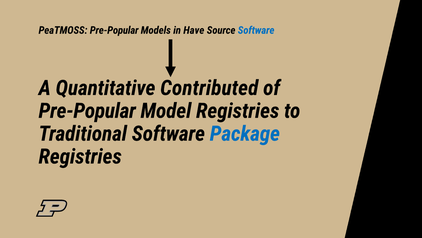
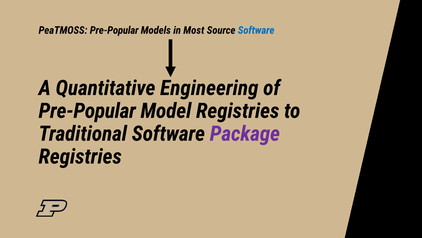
Have: Have -> Most (194, 30)
Contributed: Contributed -> Engineering (209, 88)
Package colour: blue -> purple (245, 133)
